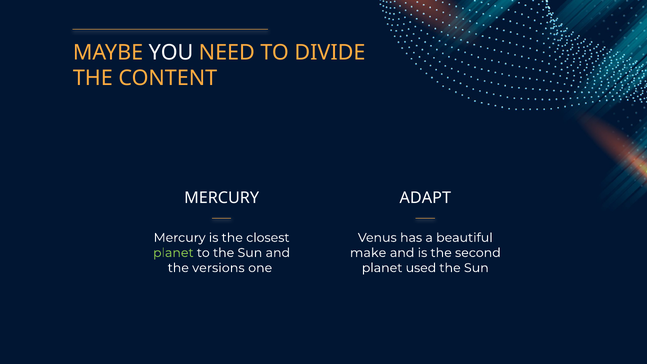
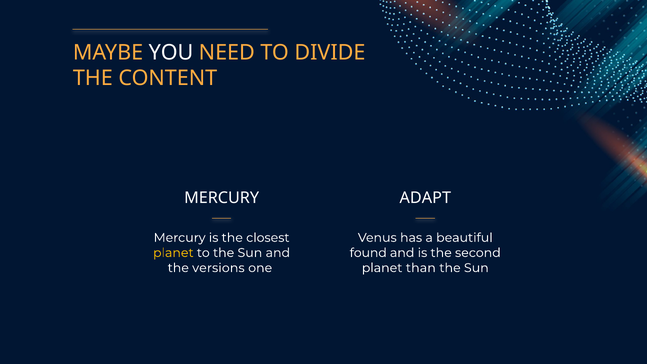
planet colour: light green -> yellow (173, 253)
make: make -> found (368, 253)
used: used -> than (421, 268)
